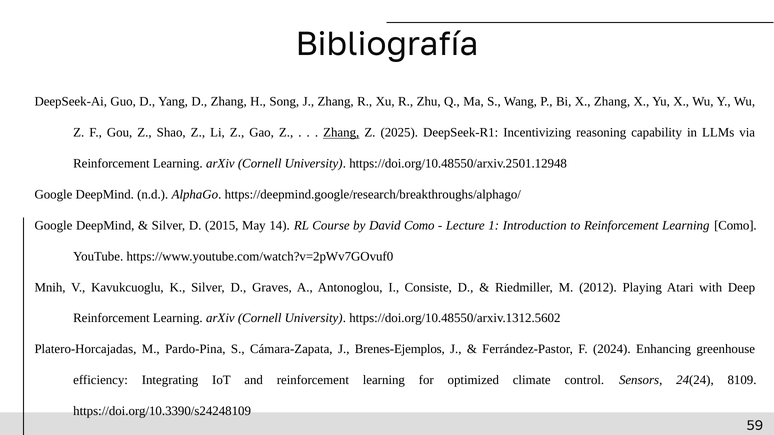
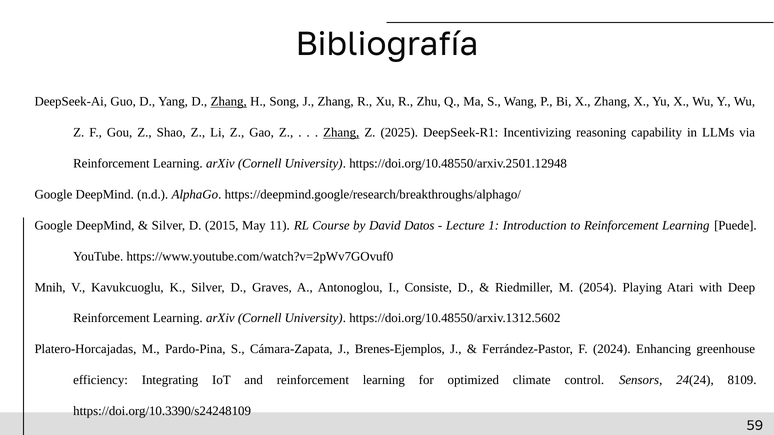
Zhang underline: none -> present (229, 102)
14: 14 -> 11 (280, 226)
David Como: Como -> Datos (419, 226)
Learning Como: Como -> Puede (735, 226)
2012: 2012 -> 2054 (598, 288)
